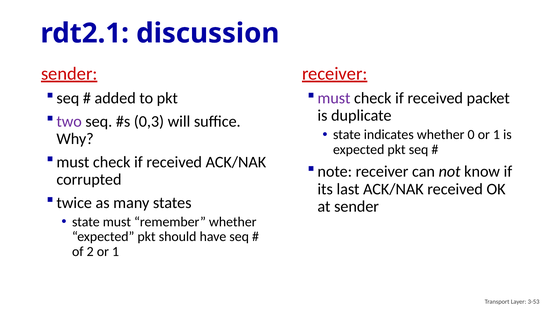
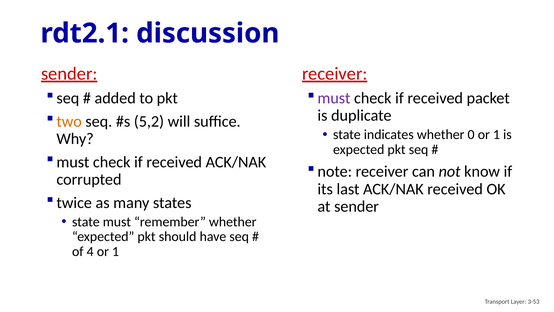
two colour: purple -> orange (69, 121)
0,3: 0,3 -> 5,2 (149, 121)
2: 2 -> 4 (90, 251)
